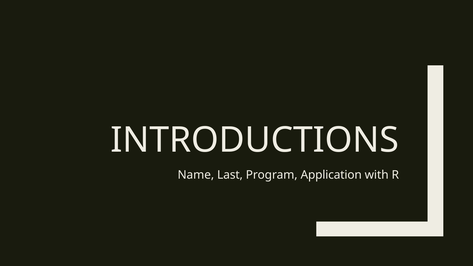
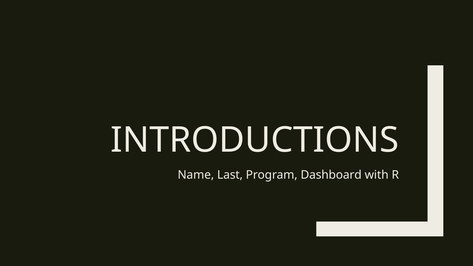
Application: Application -> Dashboard (331, 175)
